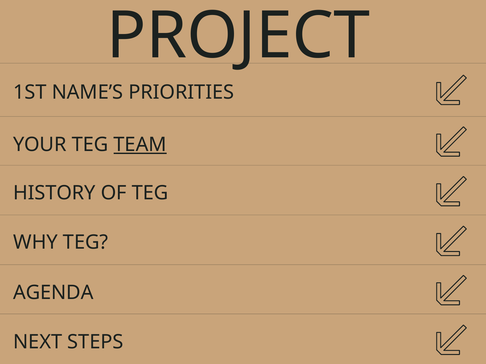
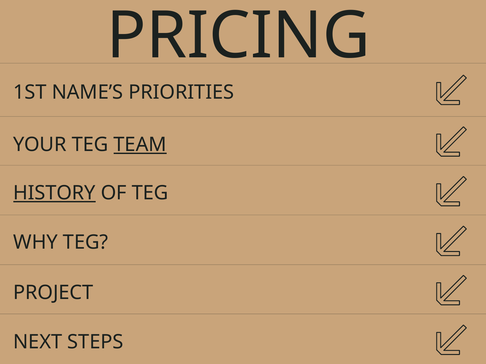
PROJECT: PROJECT -> PRICING (238, 36)
HISTORY underline: none -> present (54, 193)
AGENDA: AGENDA -> PROJECT (53, 293)
